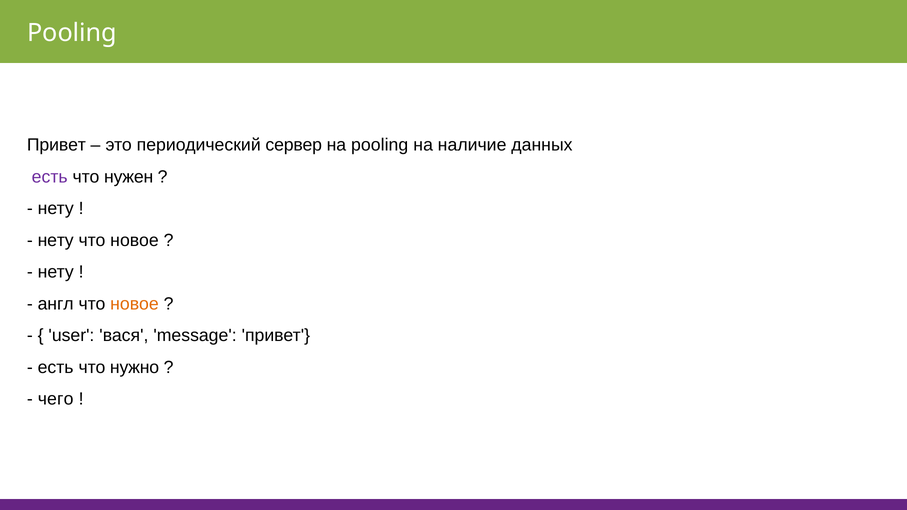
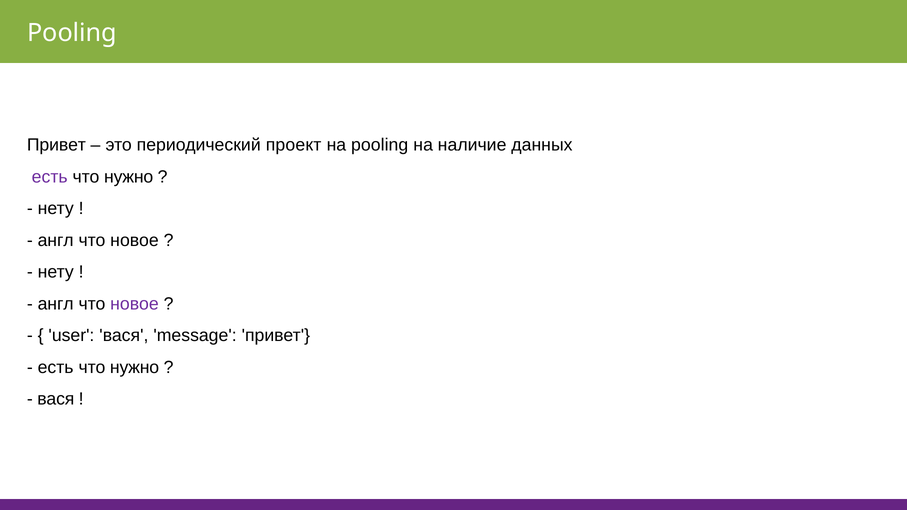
сервер: сервер -> проект (294, 145)
нужен: нужен -> нужно (129, 177)
нету: нету -> англ (56, 240)
новое colour: orange -> purple (134, 304)
чего: чего -> вася (56, 399)
